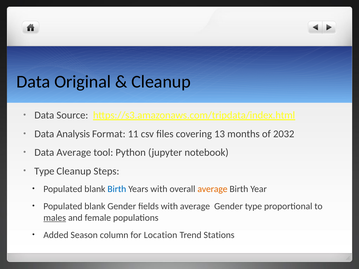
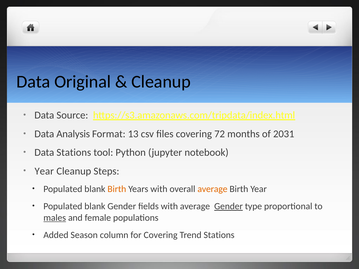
11: 11 -> 13 (133, 134)
13: 13 -> 72 (220, 134)
2032: 2032 -> 2031 (284, 134)
Data Average: Average -> Stations (74, 153)
Type: Type -> Year (44, 171)
Birth colour: blue -> orange (117, 189)
Gender underline: none -> present (229, 206)
for Location: Location -> Covering (161, 235)
